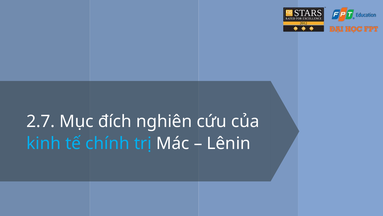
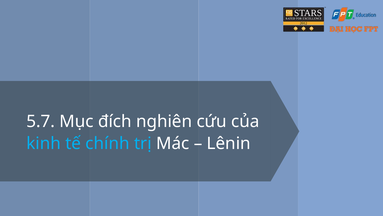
2.7: 2.7 -> 5.7 (41, 121)
